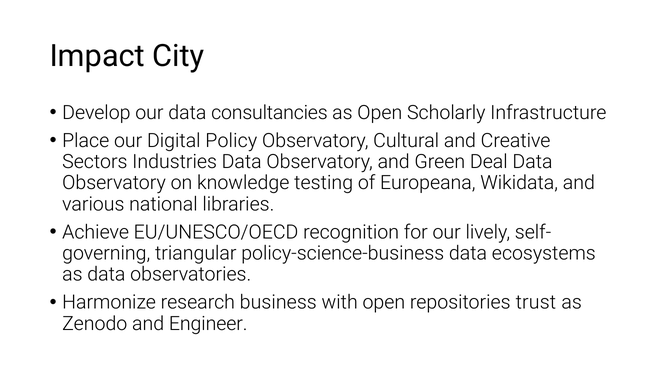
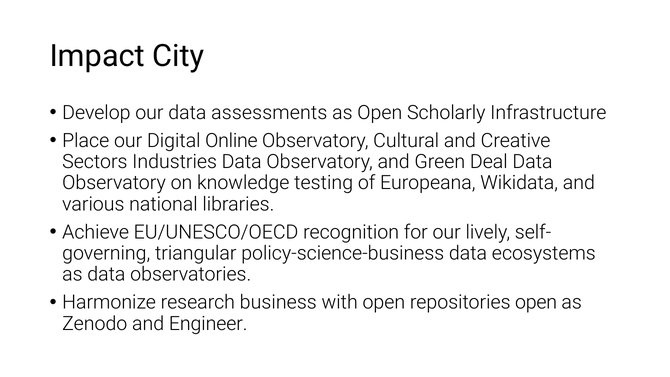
consultancies: consultancies -> assessments (269, 113)
Policy: Policy -> Online (231, 141)
repositories trust: trust -> open (536, 302)
